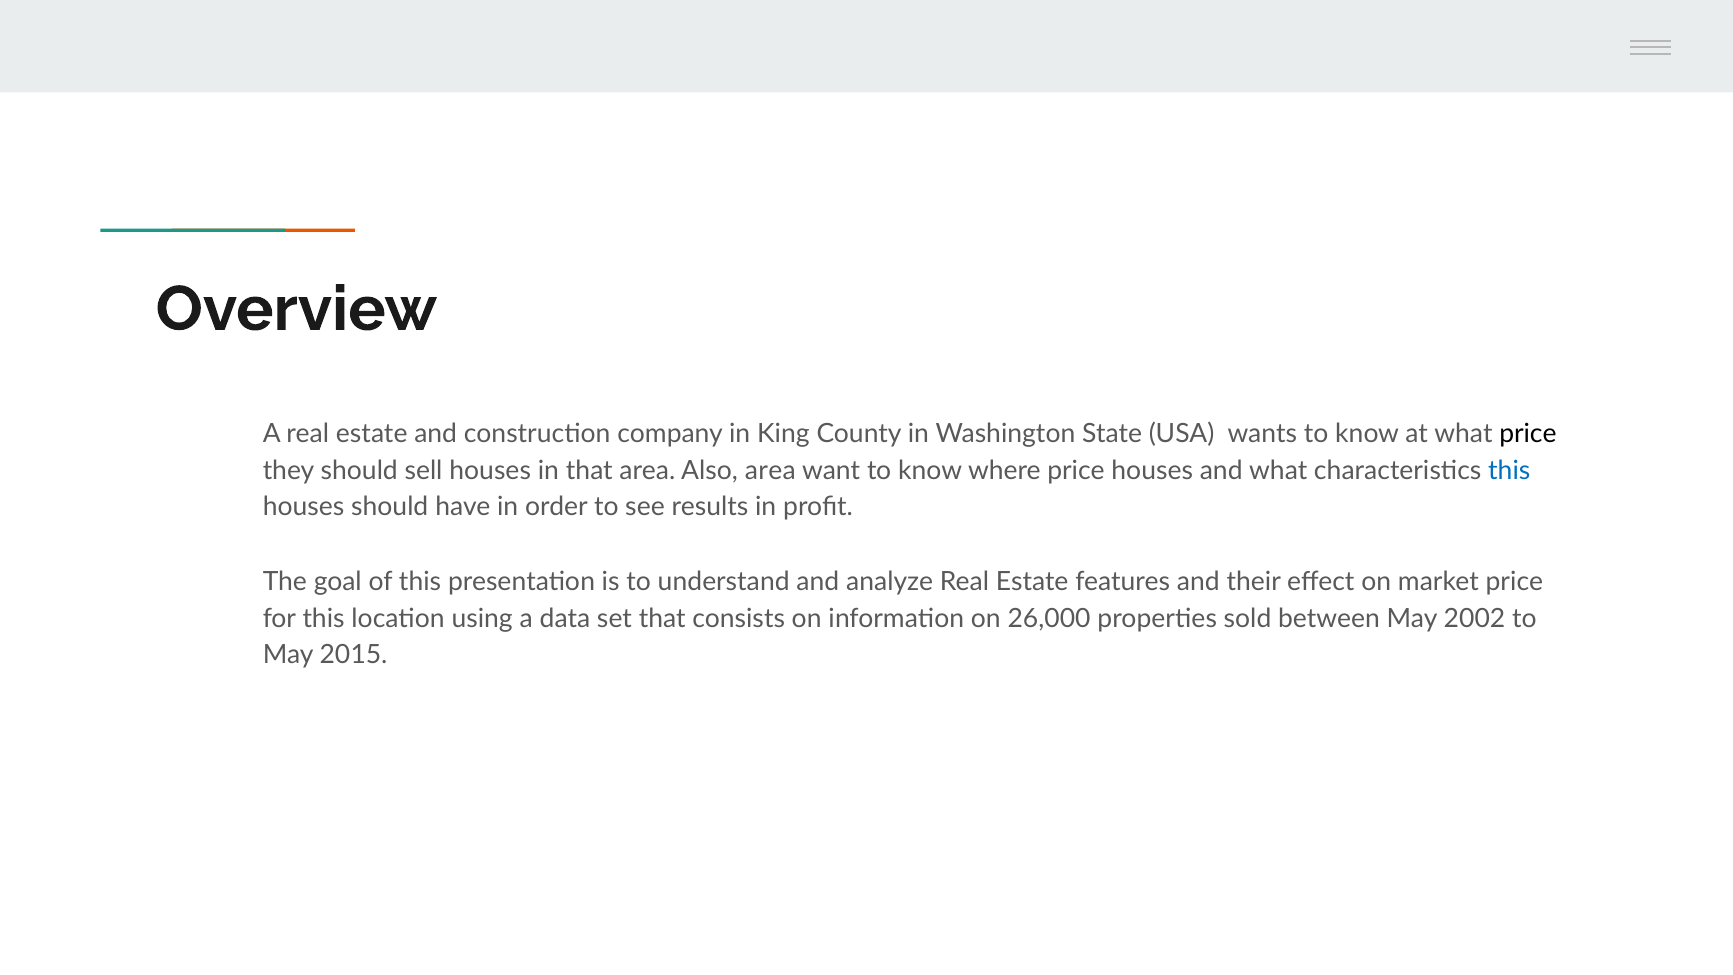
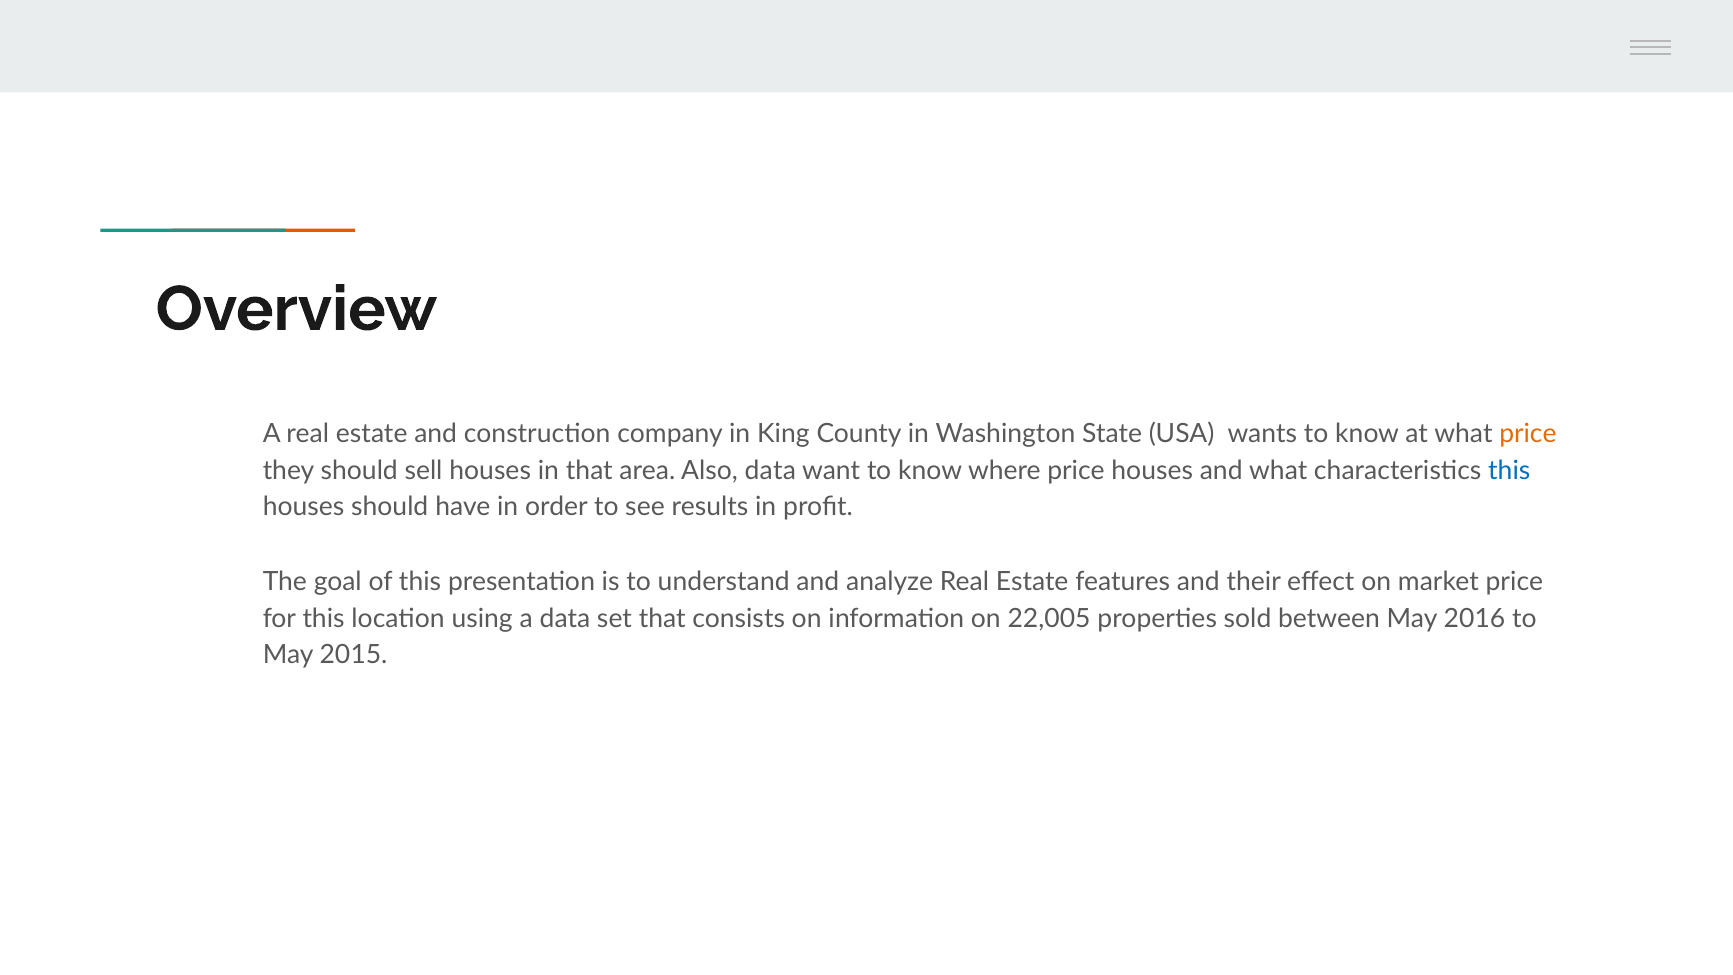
price colour: black -> orange (1528, 434)
Also area: area -> data (770, 470)
26,000: 26,000 -> 22,005 (1049, 618)
2002: 2002 -> 2016 (1474, 618)
